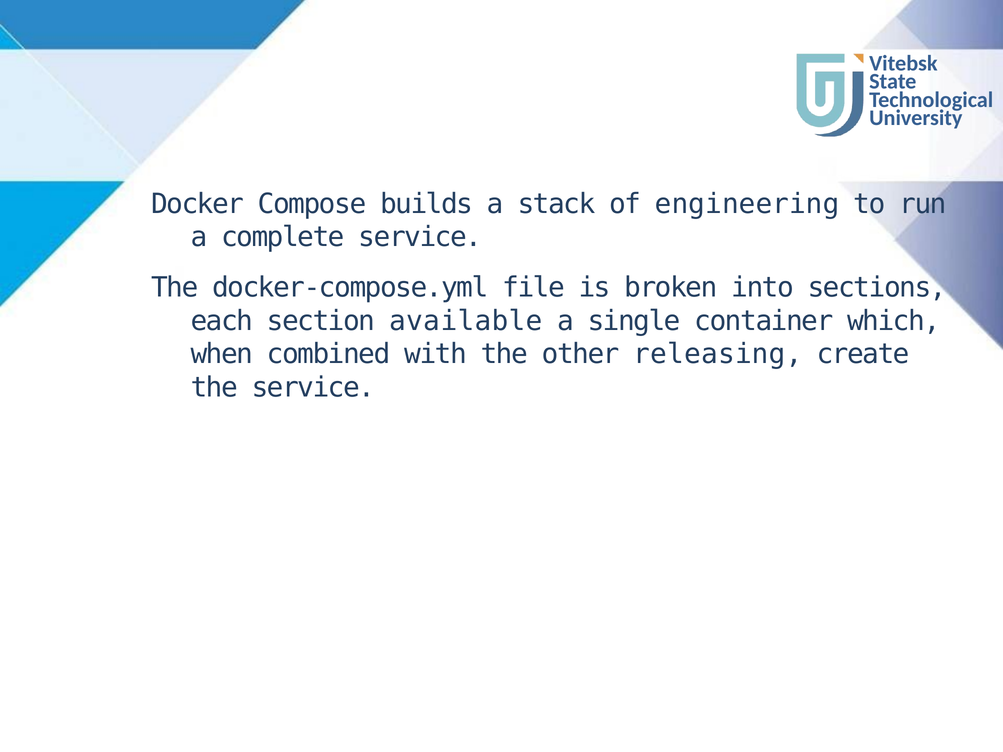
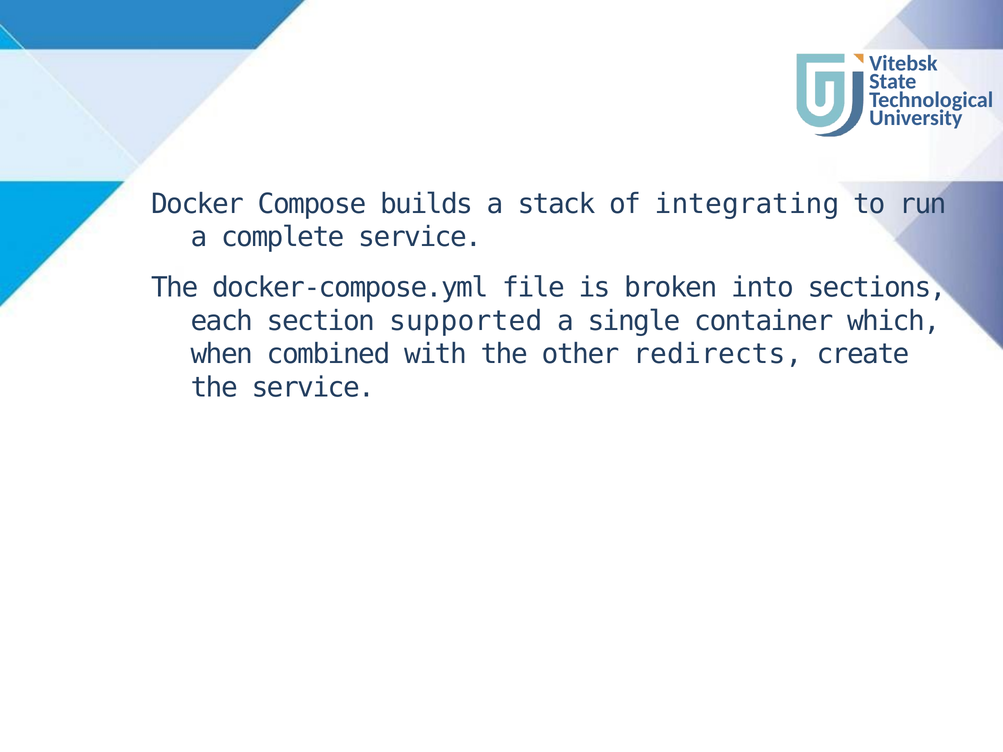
engineering: engineering -> integrating (747, 204)
available: available -> supported (466, 321)
releasing: releasing -> redirects (718, 354)
